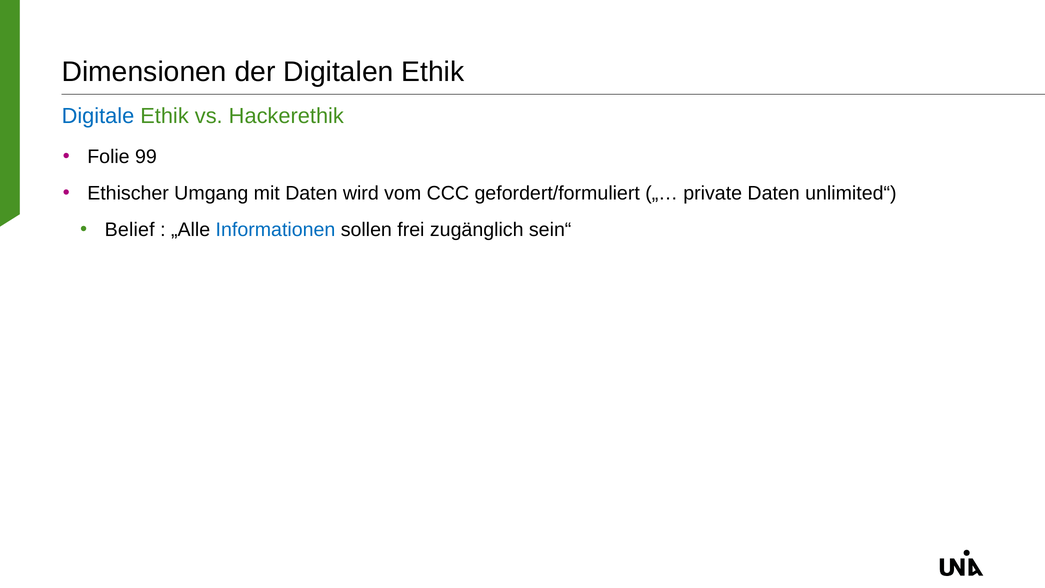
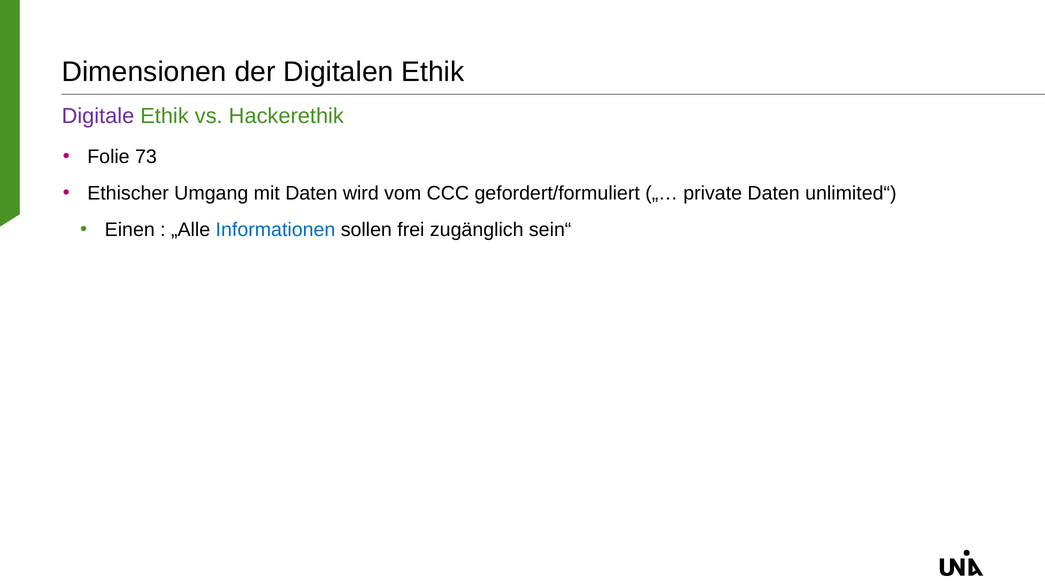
Digitale colour: blue -> purple (98, 116)
99: 99 -> 73 (146, 157)
Belief: Belief -> Einen (130, 230)
